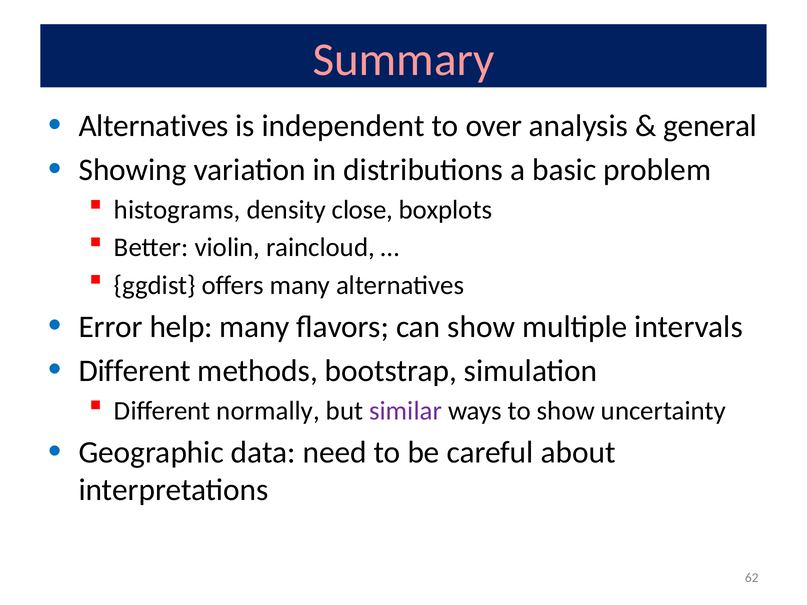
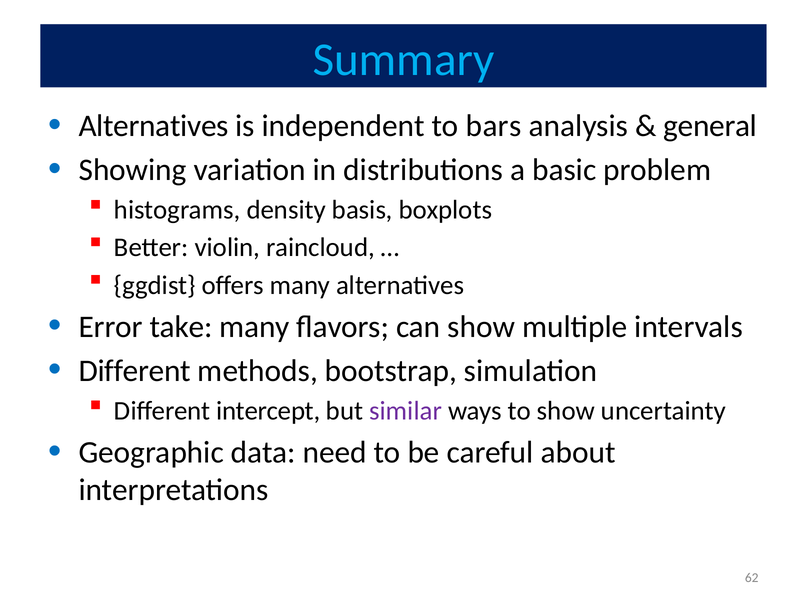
Summary colour: pink -> light blue (403, 60)
over: over -> bars (494, 126)
close: close -> basis (362, 210)
help: help -> take (181, 327)
normally: normally -> intercept (268, 411)
